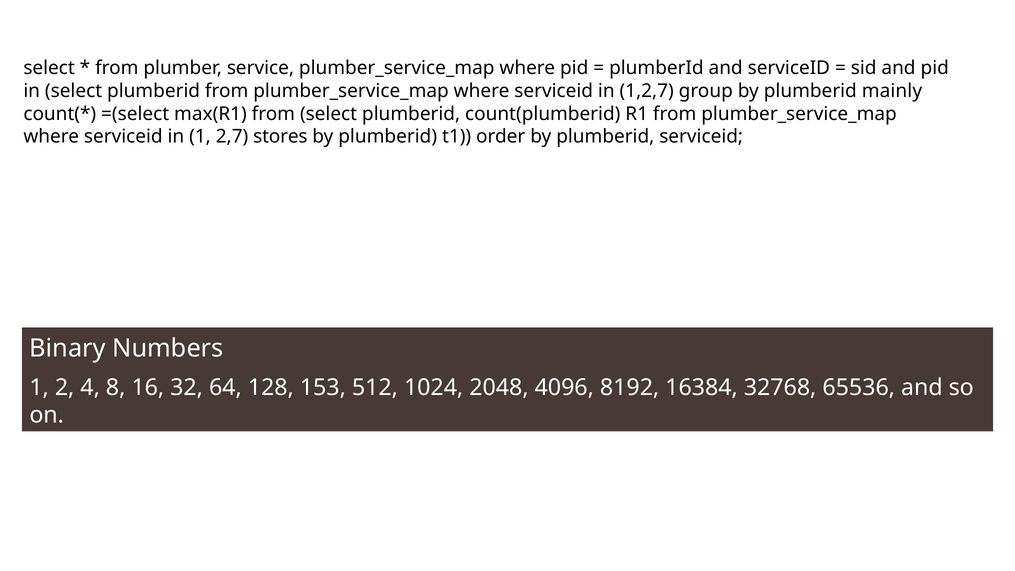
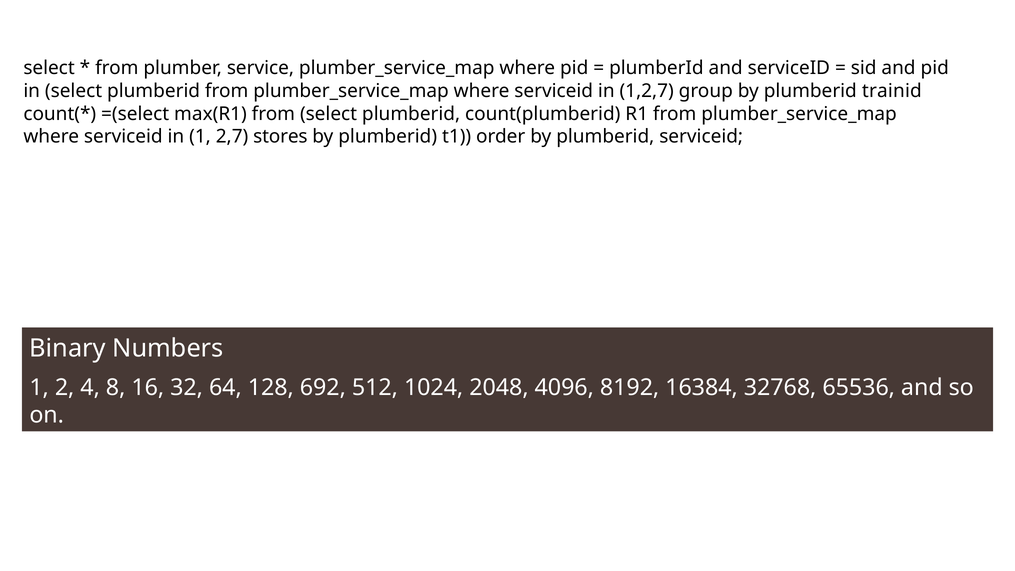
mainly: mainly -> trainid (892, 91)
153: 153 -> 692 (323, 387)
